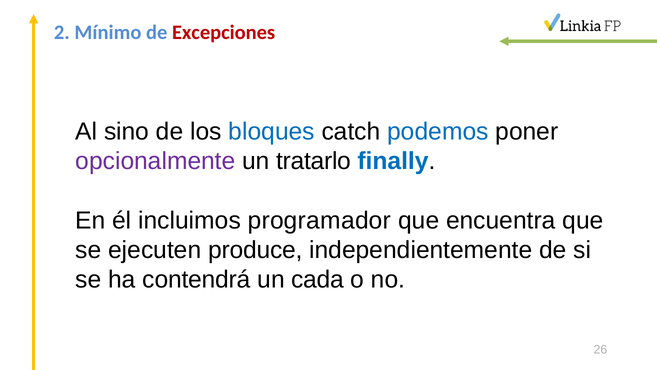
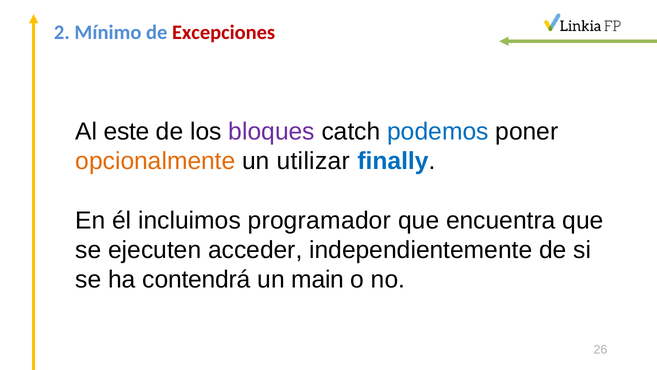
sino: sino -> este (127, 132)
bloques colour: blue -> purple (272, 132)
opcionalmente colour: purple -> orange (155, 161)
tratarlo: tratarlo -> utilizar (313, 161)
produce: produce -> acceder (255, 250)
cada: cada -> main (318, 279)
